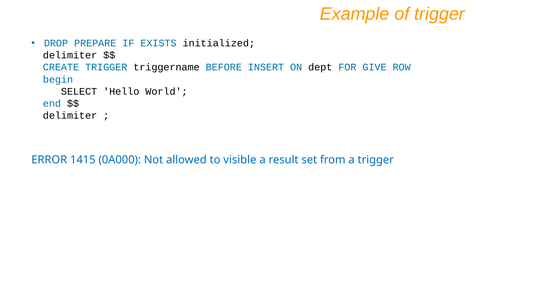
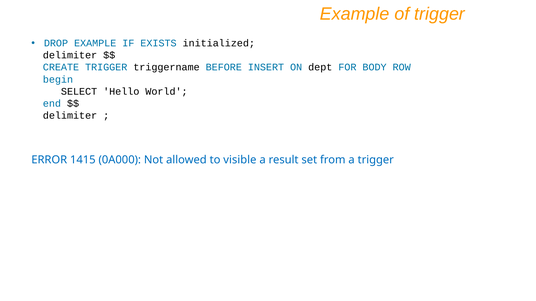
DROP PREPARE: PREPARE -> EXAMPLE (95, 43)
GIVE: GIVE -> BODY (375, 67)
